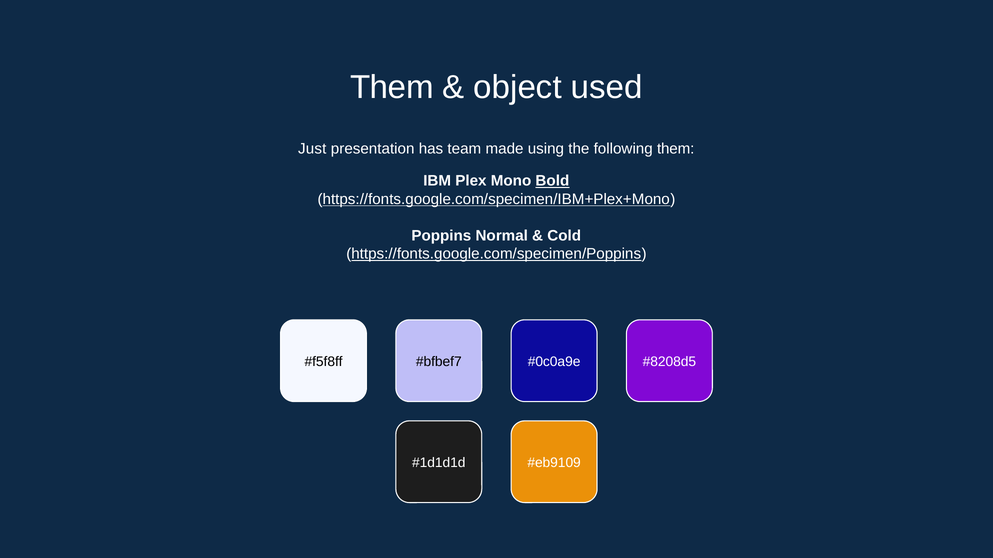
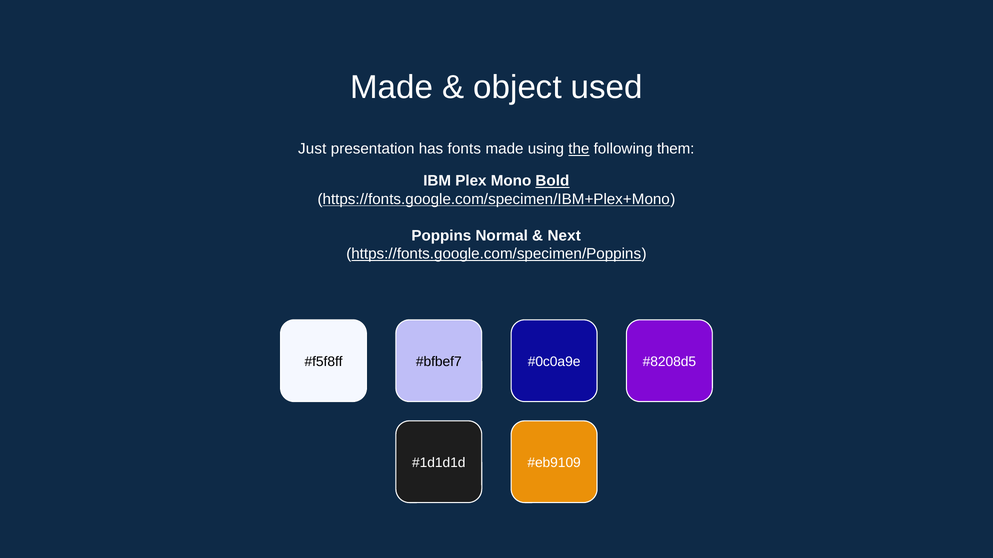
Them: Them -> Made (392, 88)
team: team -> fonts (464, 149)
the underline: none -> present (579, 149)
Cold: Cold -> Next (564, 236)
